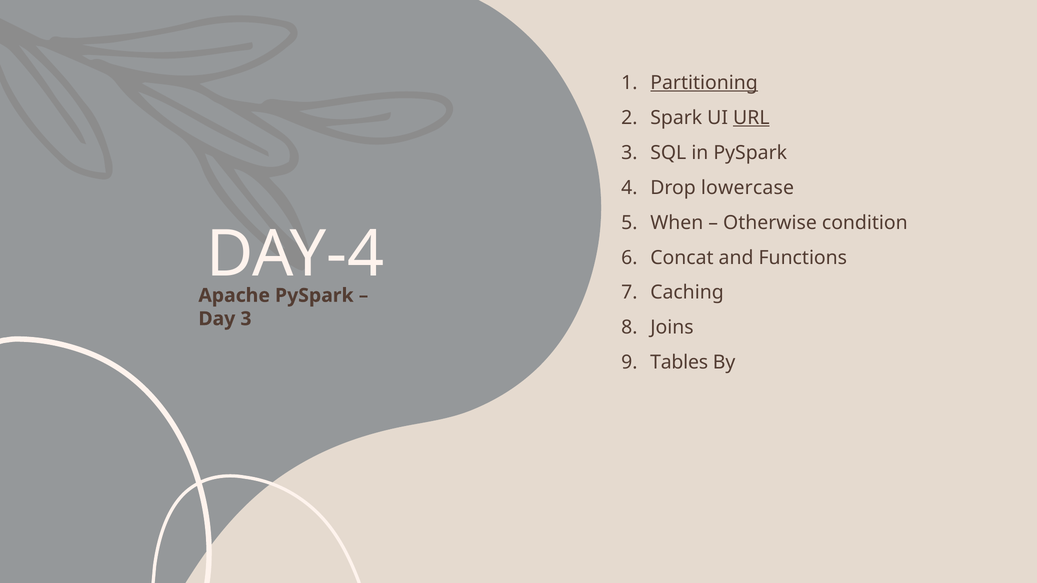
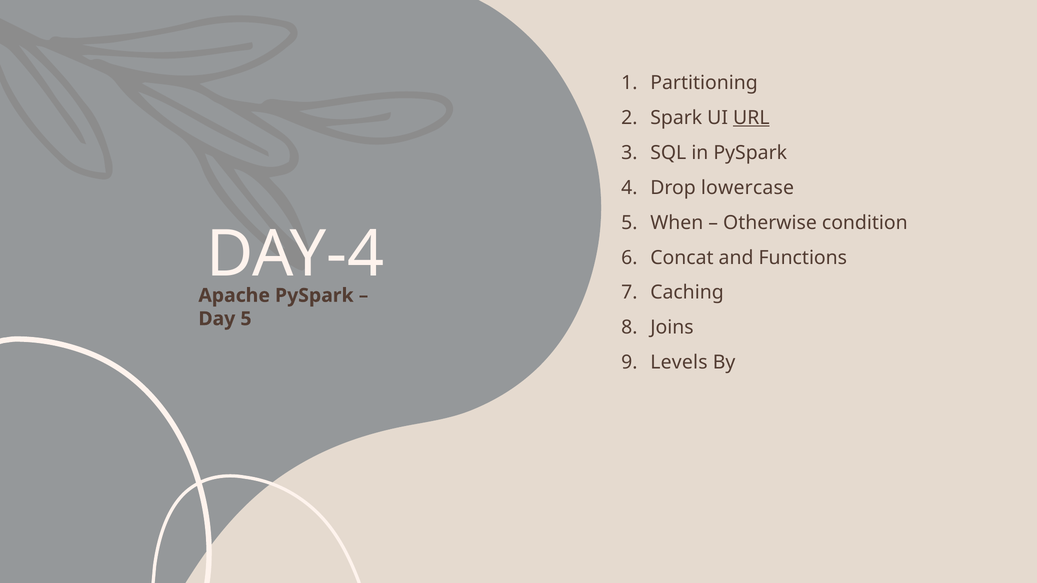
Partitioning underline: present -> none (704, 83)
Day 3: 3 -> 5 (246, 319)
Tables: Tables -> Levels (679, 363)
